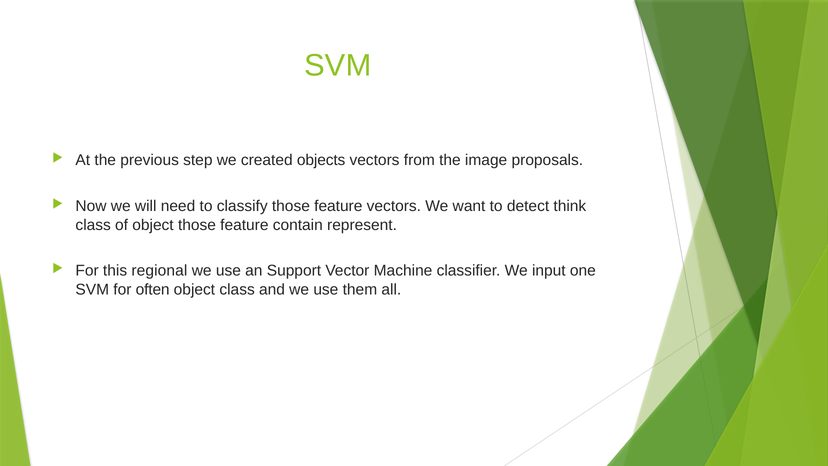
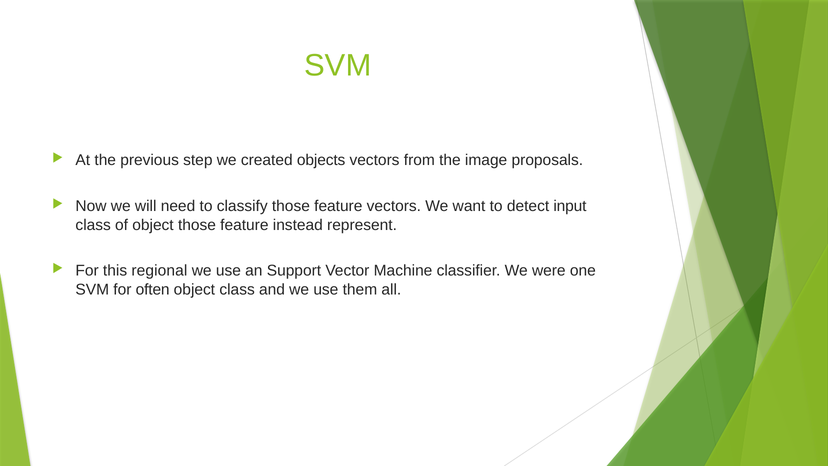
think: think -> input (570, 206)
contain: contain -> instead (298, 225)
input: input -> were (549, 271)
